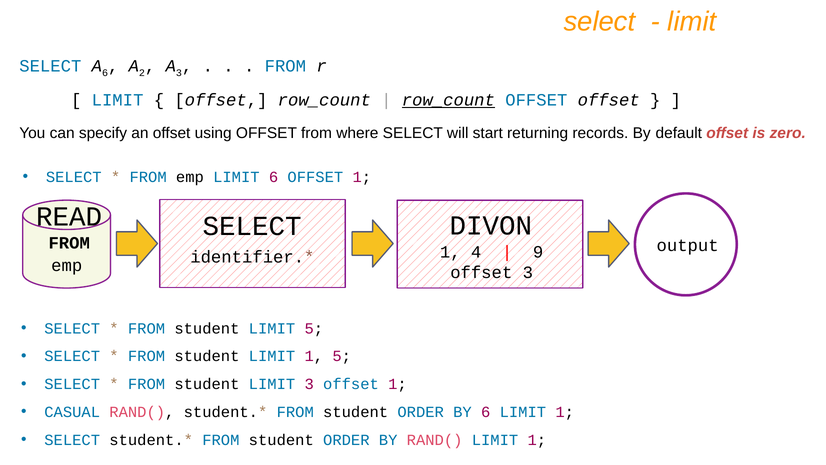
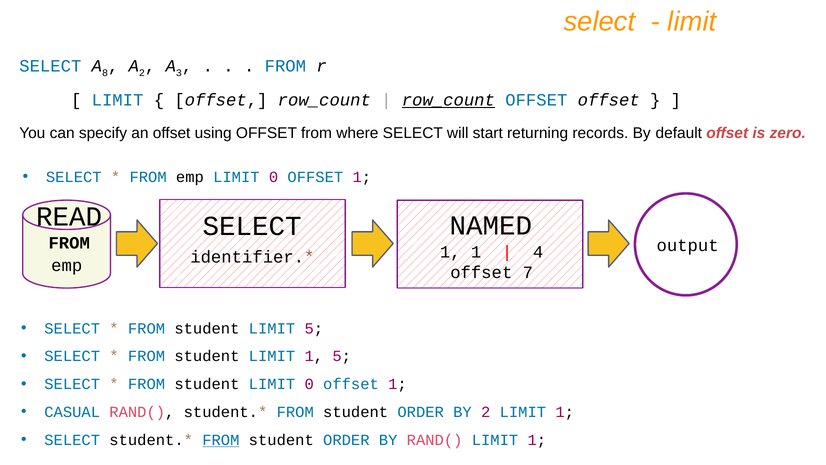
6: 6 -> 8 (105, 73)
emp LIMIT 6: 6 -> 0 (274, 177)
DIVON: DIVON -> NAMED (491, 225)
1 4: 4 -> 1 (476, 252)
9: 9 -> 4 (538, 252)
offset 3: 3 -> 7 (528, 273)
student LIMIT 3: 3 -> 0 (309, 384)
BY 6: 6 -> 2 (486, 412)
FROM underline: none -> present (221, 440)
